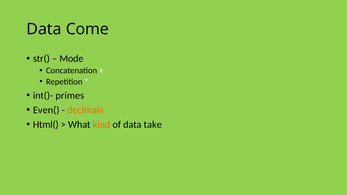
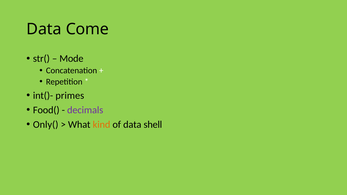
Even(: Even( -> Food( (46, 110)
decimals colour: orange -> purple (85, 110)
Html(: Html( -> Only( (46, 125)
take: take -> shell (153, 125)
